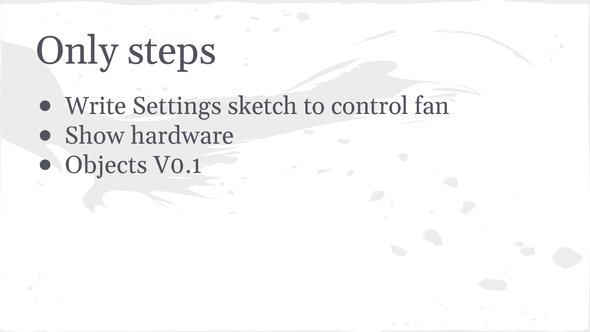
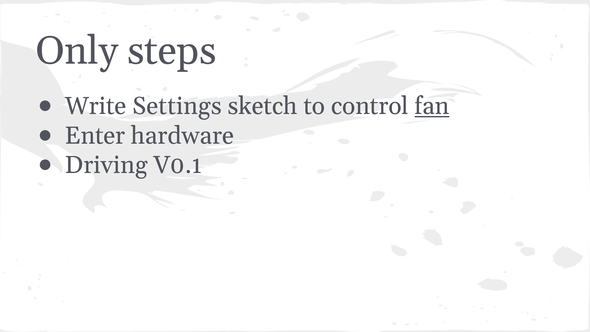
fan underline: none -> present (432, 106)
Show: Show -> Enter (95, 136)
Objects: Objects -> Driving (106, 165)
